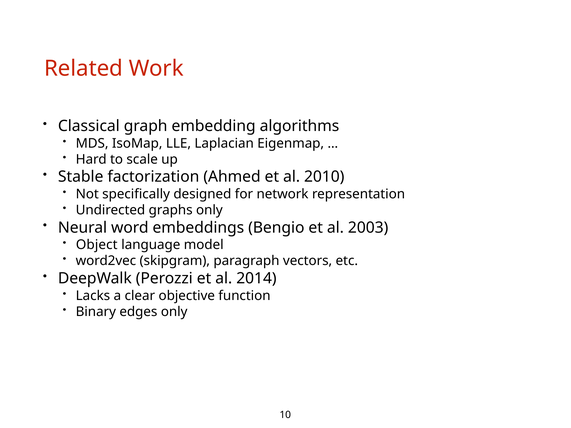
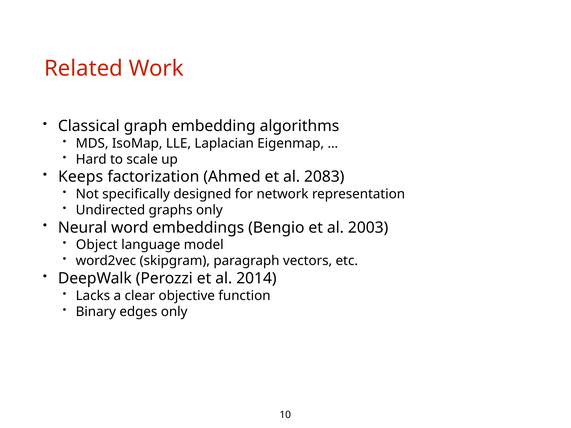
Stable: Stable -> Keeps (81, 177)
2010: 2010 -> 2083 (324, 177)
